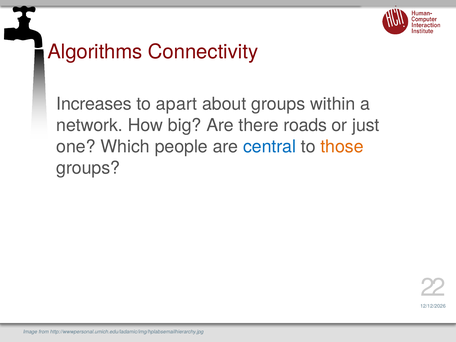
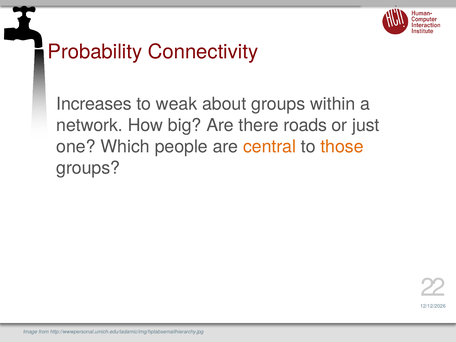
Algorithms: Algorithms -> Probability (95, 52)
apart: apart -> weak (177, 104)
central colour: blue -> orange (270, 147)
